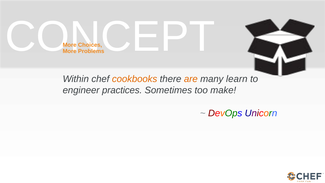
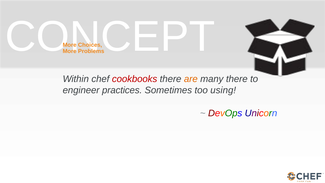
cookbooks colour: orange -> red (135, 79)
many learn: learn -> there (237, 79)
make: make -> using (223, 90)
